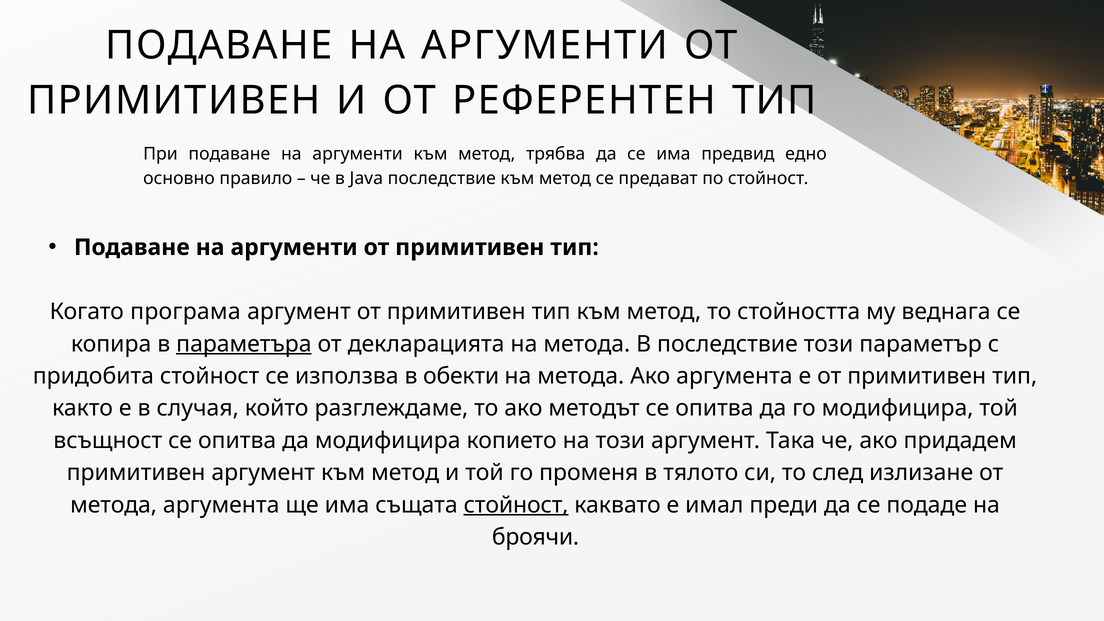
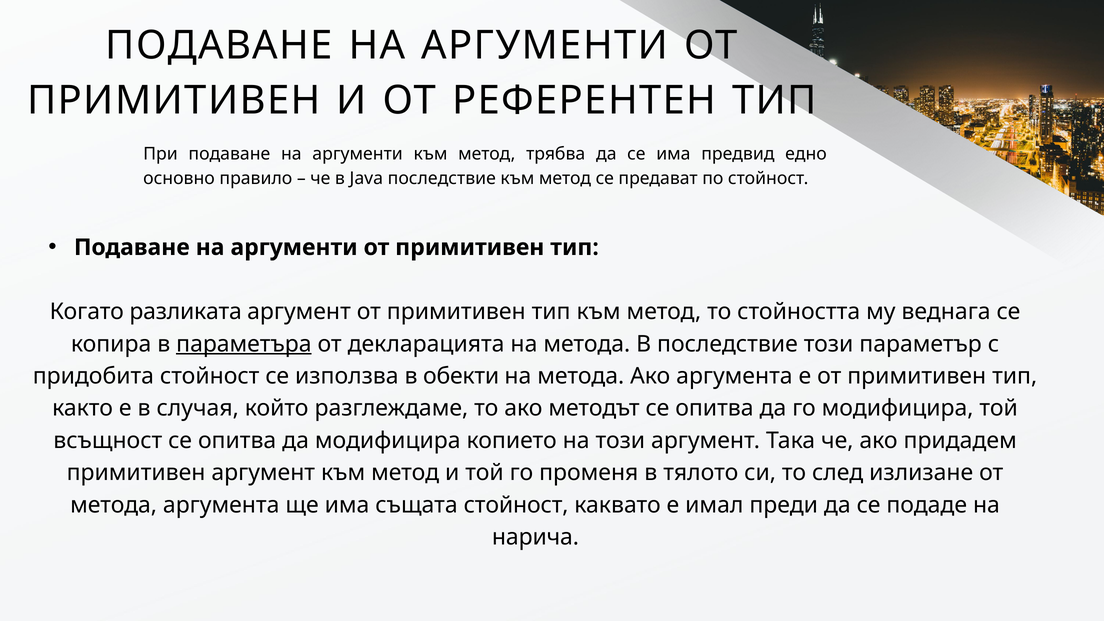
програма: програма -> разликата (186, 312)
стойност underline: present -> none (516, 505)
броячи: броячи -> нарича (535, 537)
